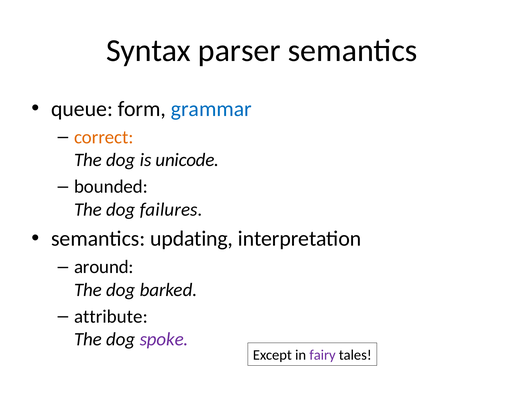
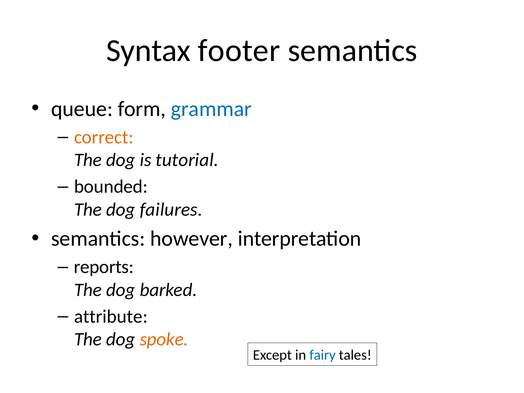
parser: parser -> footer (239, 51)
unicode: unicode -> tutorial (187, 160)
updating: updating -> however (192, 239)
around: around -> reports (104, 267)
spoke colour: purple -> orange (164, 339)
fairy colour: purple -> blue (323, 355)
